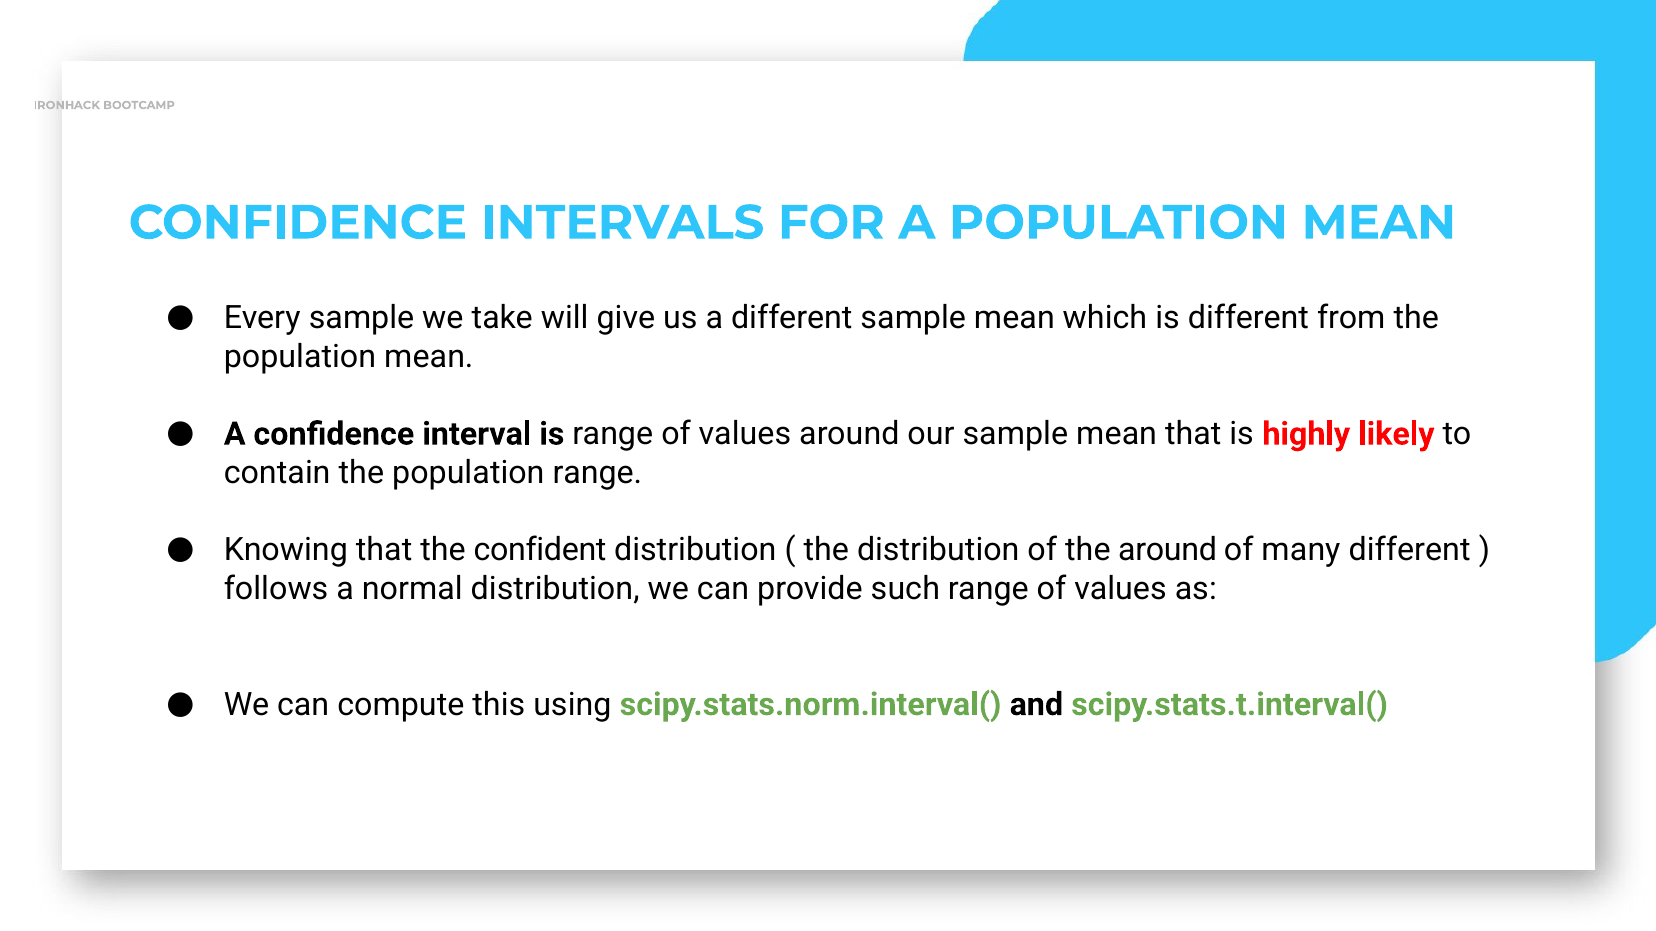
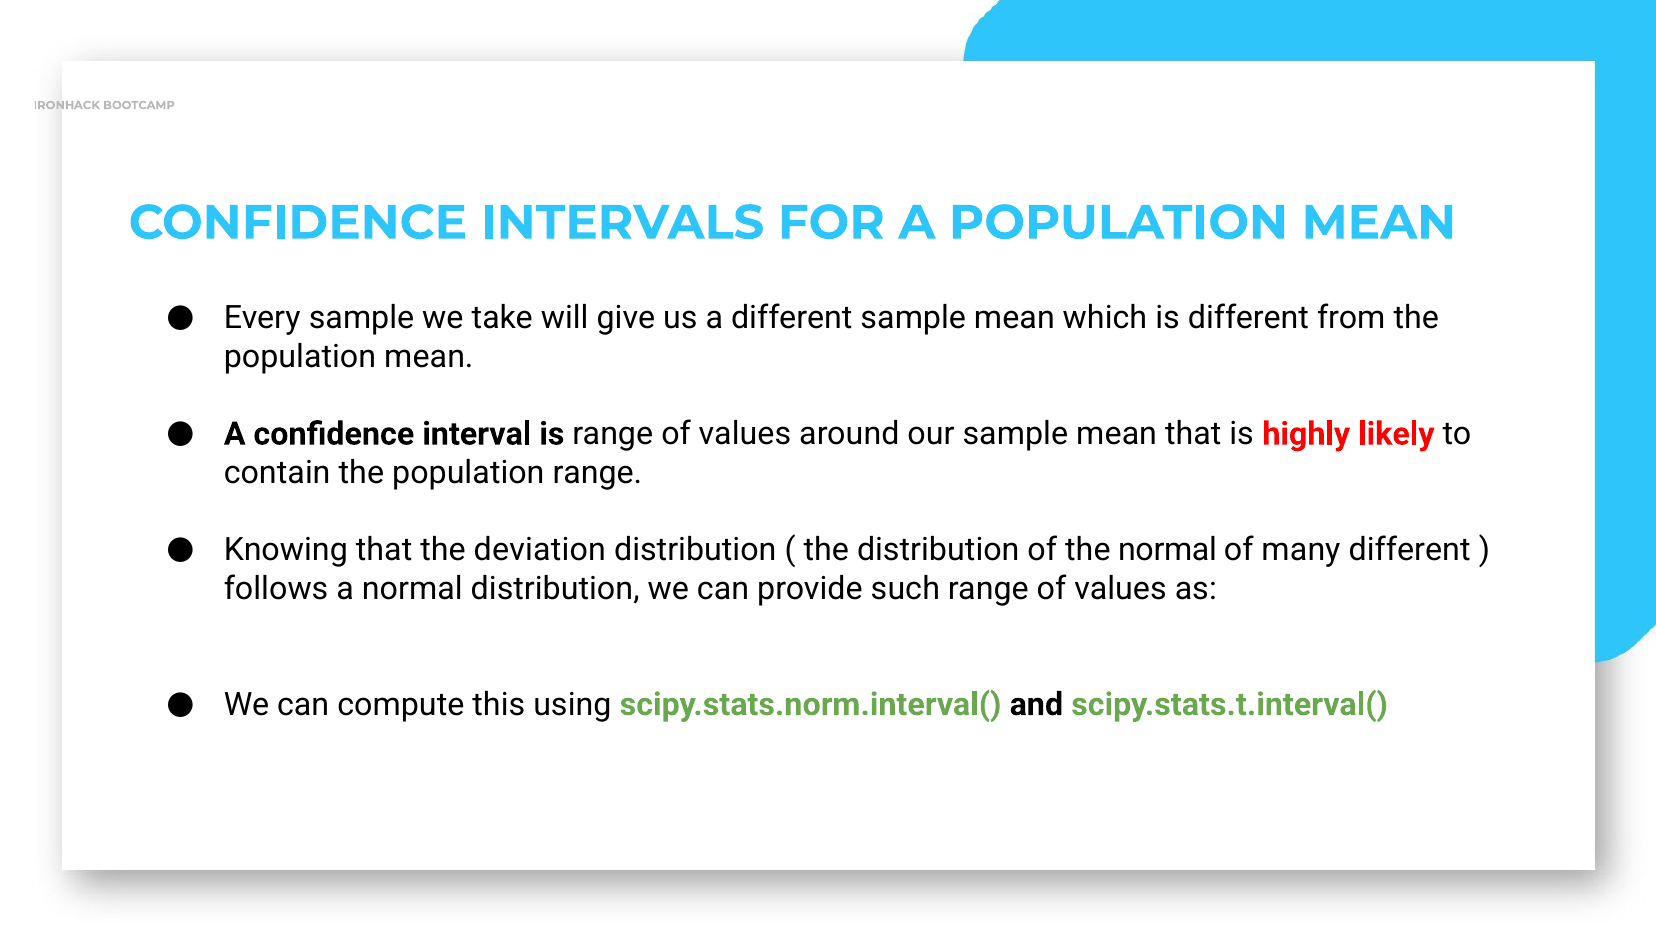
confident: confident -> deviation (540, 550)
the around: around -> normal (1168, 550)
